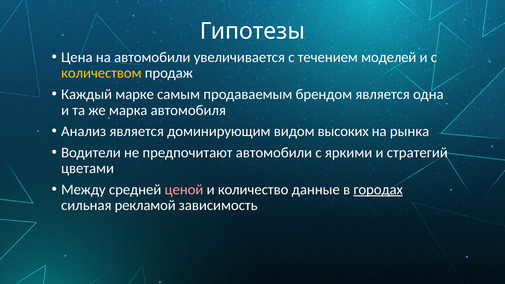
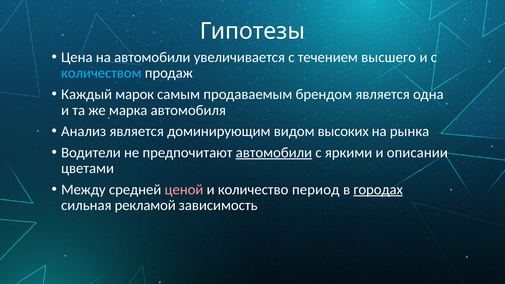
моделей: моделей -> высшего (389, 57)
количеством colour: yellow -> light blue (101, 73)
марке: марке -> марок (135, 94)
автомобили underline: none -> present (274, 153)
стратегий: стратегий -> описании (417, 153)
данные: данные -> период (316, 190)
